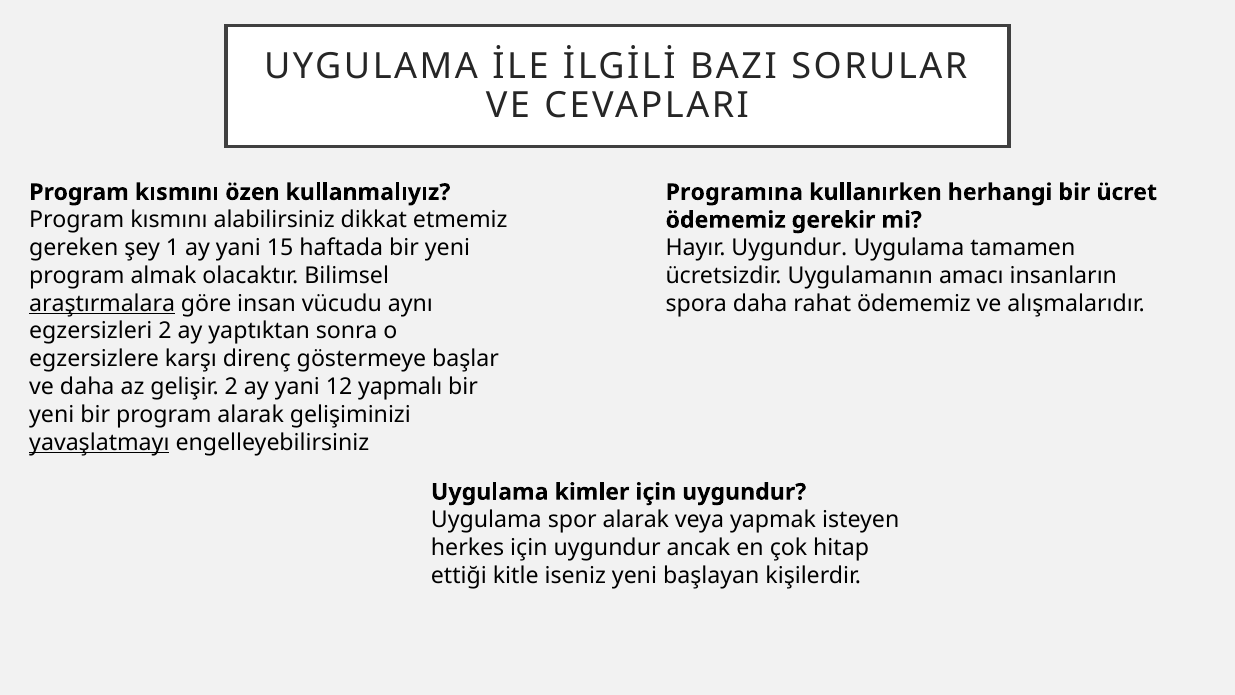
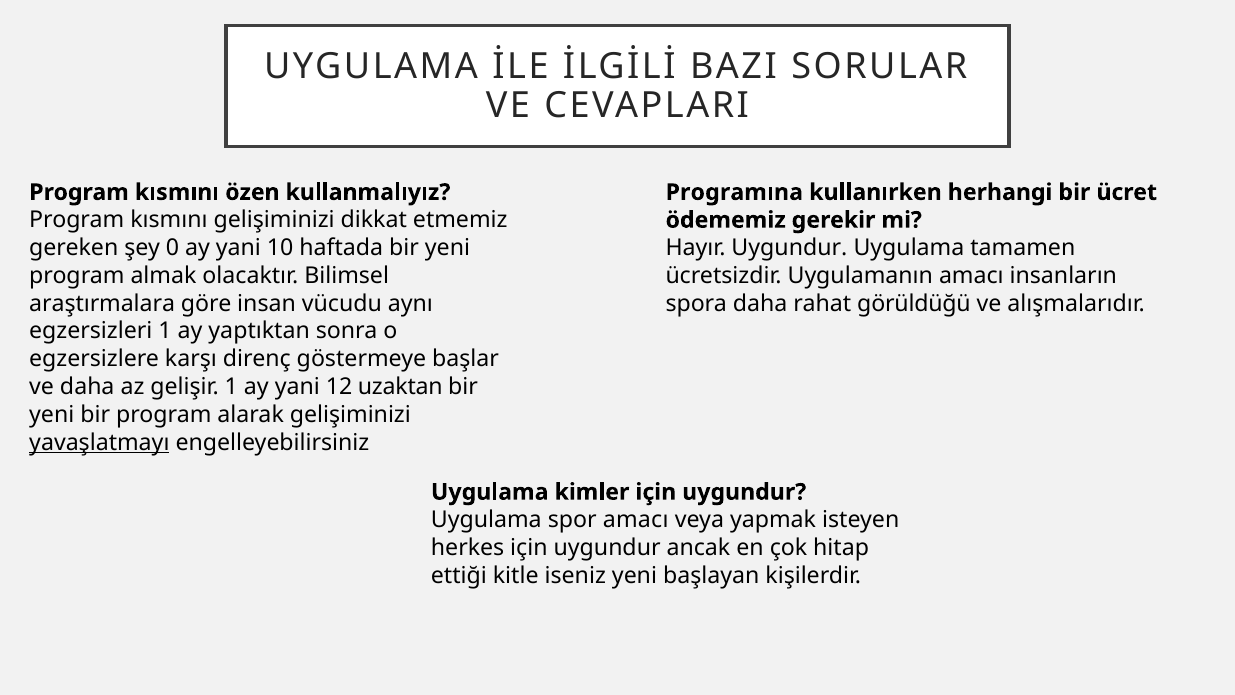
kısmını alabilirsiniz: alabilirsiniz -> gelişiminizi (274, 220)
1: 1 -> 0 (172, 248)
15: 15 -> 10 (280, 248)
araştırmalara underline: present -> none (102, 303)
rahat ödememiz: ödememiz -> görüldüğü (914, 303)
egzersizleri 2: 2 -> 1 (165, 331)
gelişir 2: 2 -> 1 (231, 387)
yapmalı: yapmalı -> uzaktan (400, 387)
spor alarak: alarak -> amacı (636, 520)
